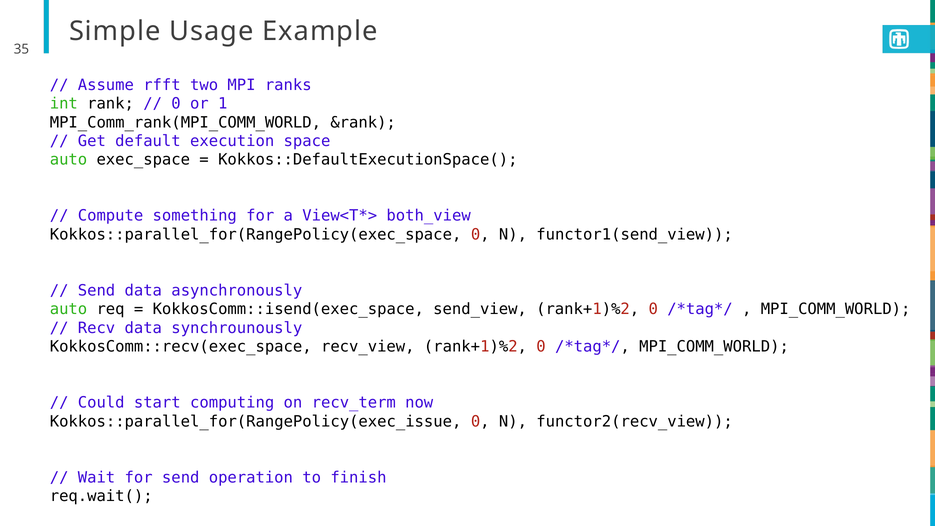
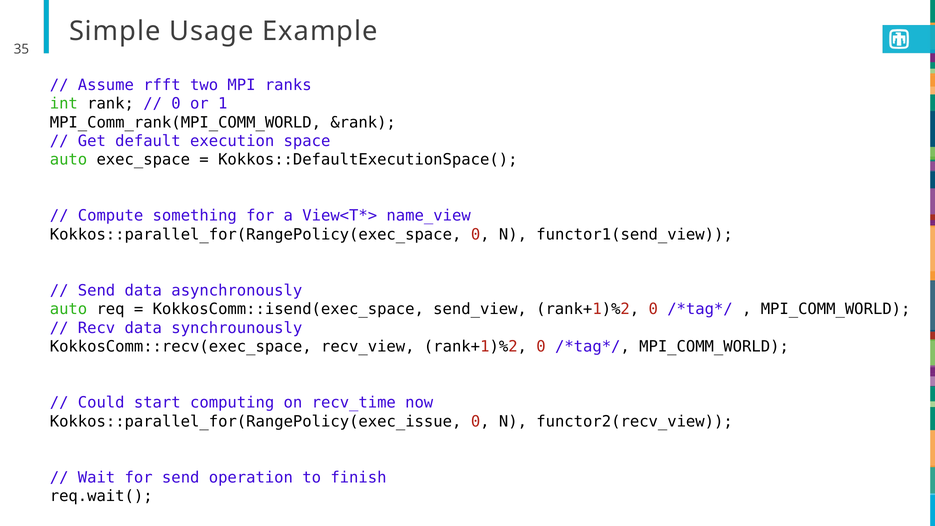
both_view: both_view -> name_view (429, 216)
recv_term: recv_term -> recv_time (354, 403)
